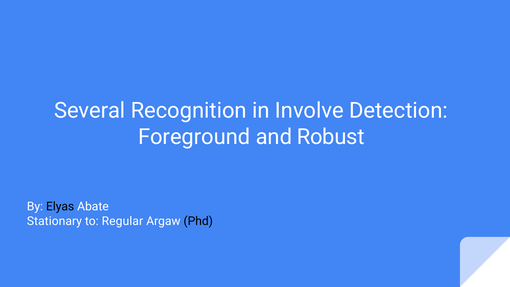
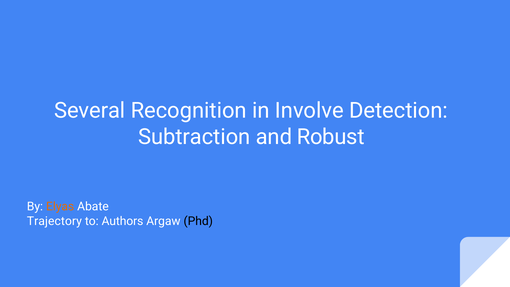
Foreground: Foreground -> Subtraction (194, 137)
Elyas colour: black -> orange (60, 206)
Stationary: Stationary -> Trajectory (54, 221)
Regular: Regular -> Authors (123, 221)
